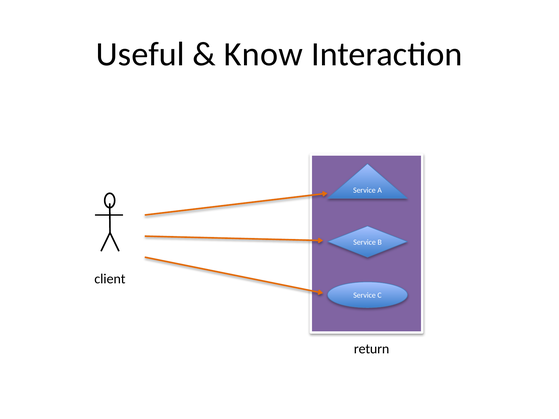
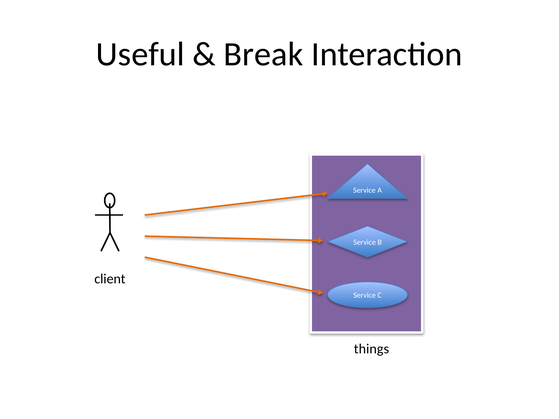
Know: Know -> Break (263, 54)
return: return -> things (371, 349)
